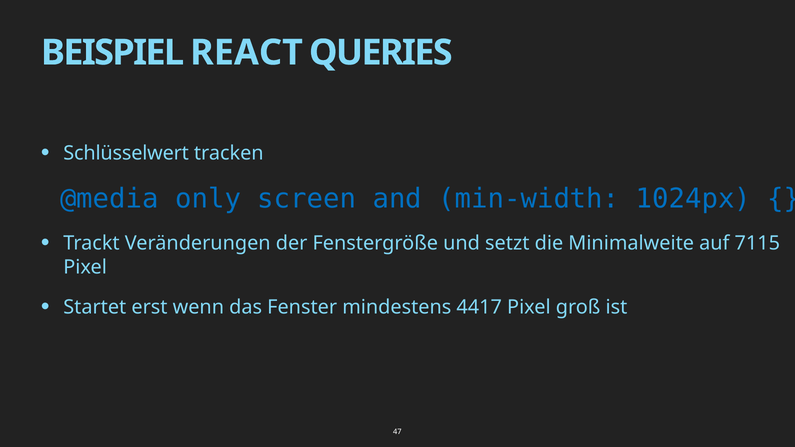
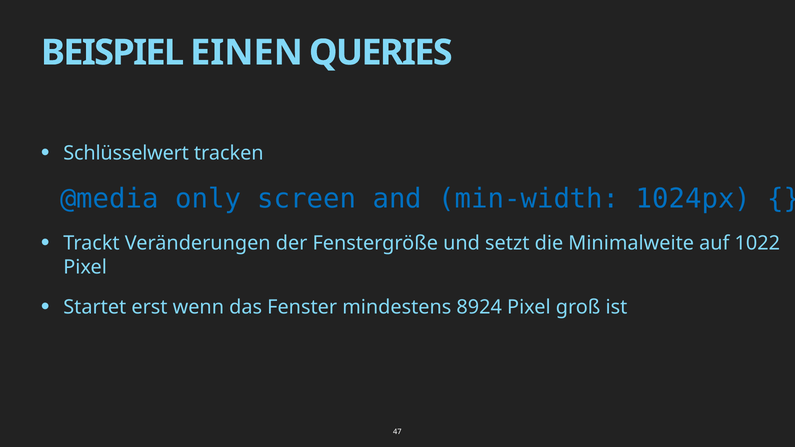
REACT: REACT -> EINEN (247, 53)
7115: 7115 -> 1022 (757, 243)
4417: 4417 -> 8924 (479, 308)
